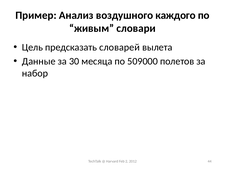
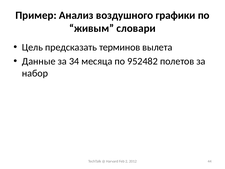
каждого: каждого -> графики (175, 15)
словарей: словарей -> терминов (120, 47)
30: 30 -> 34 (74, 61)
509000: 509000 -> 952482 (143, 61)
